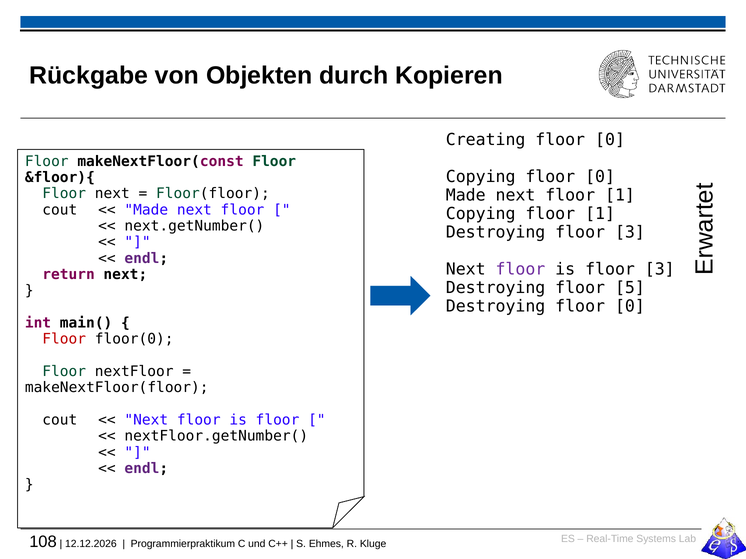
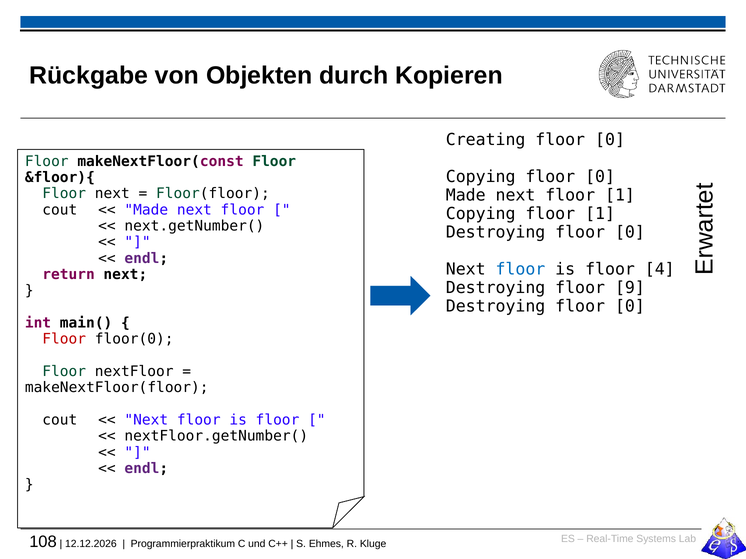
3: 3 -> 0 (630, 233)
floor colour: purple -> blue (520, 269)
is floor 3: 3 -> 4 (660, 269)
5: 5 -> 9 (630, 288)
